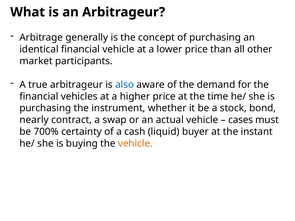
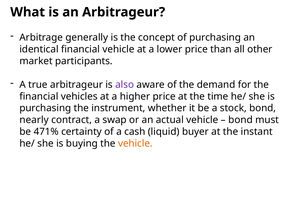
also colour: blue -> purple (125, 85)
cases: cases -> bond (241, 120)
700%: 700% -> 471% (46, 132)
